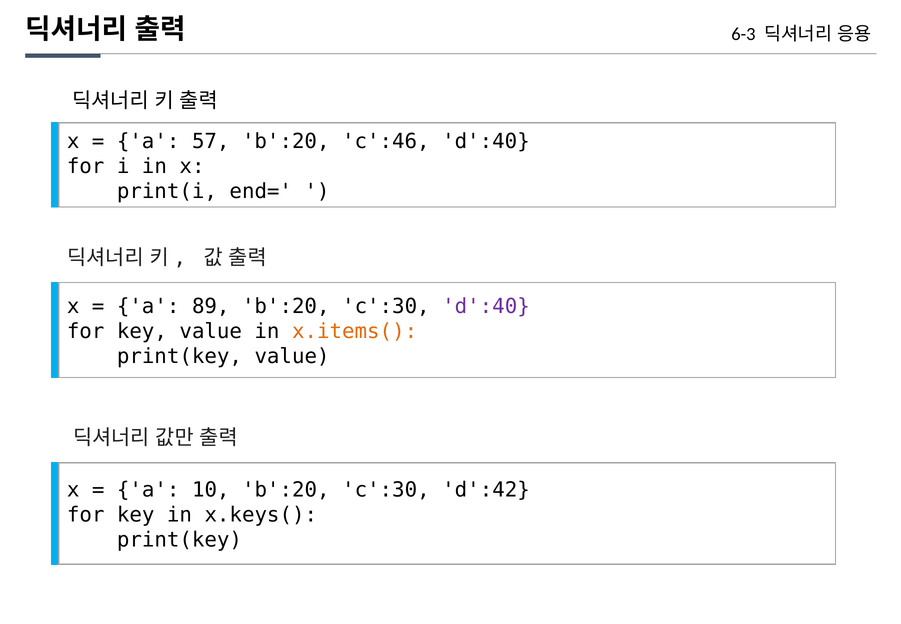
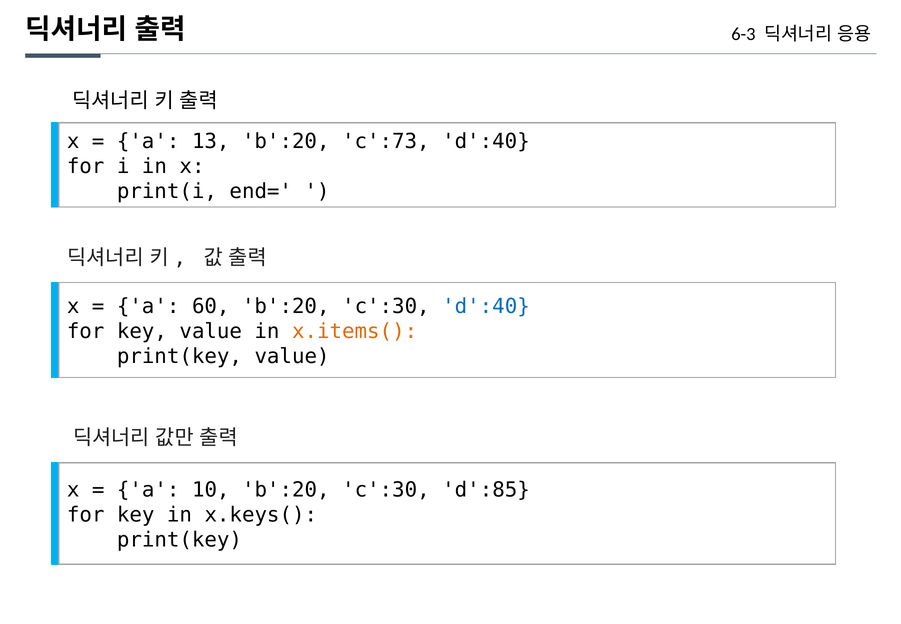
57: 57 -> 13 (211, 141)
c':46: c':46 -> c':73 (386, 141)
89: 89 -> 60 (211, 306)
d':40 colour: purple -> blue (486, 306)
d':42: d':42 -> d':85 (486, 490)
